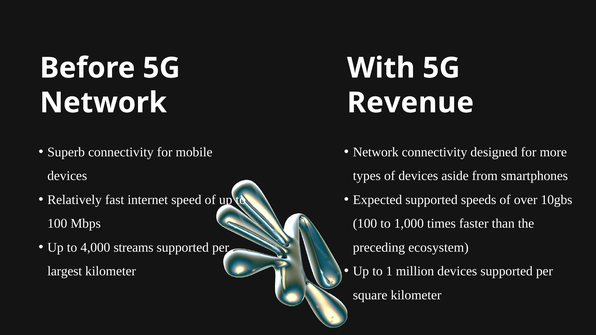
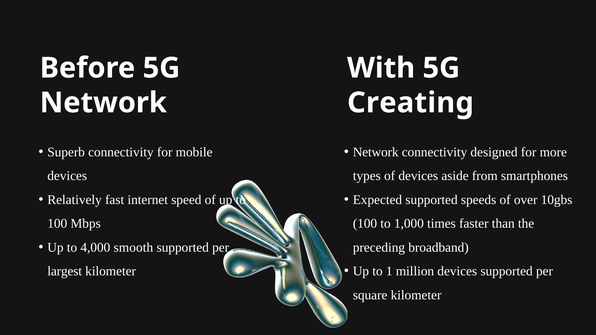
Revenue: Revenue -> Creating (410, 103)
streams: streams -> smooth (133, 248)
ecosystem: ecosystem -> broadband (439, 248)
